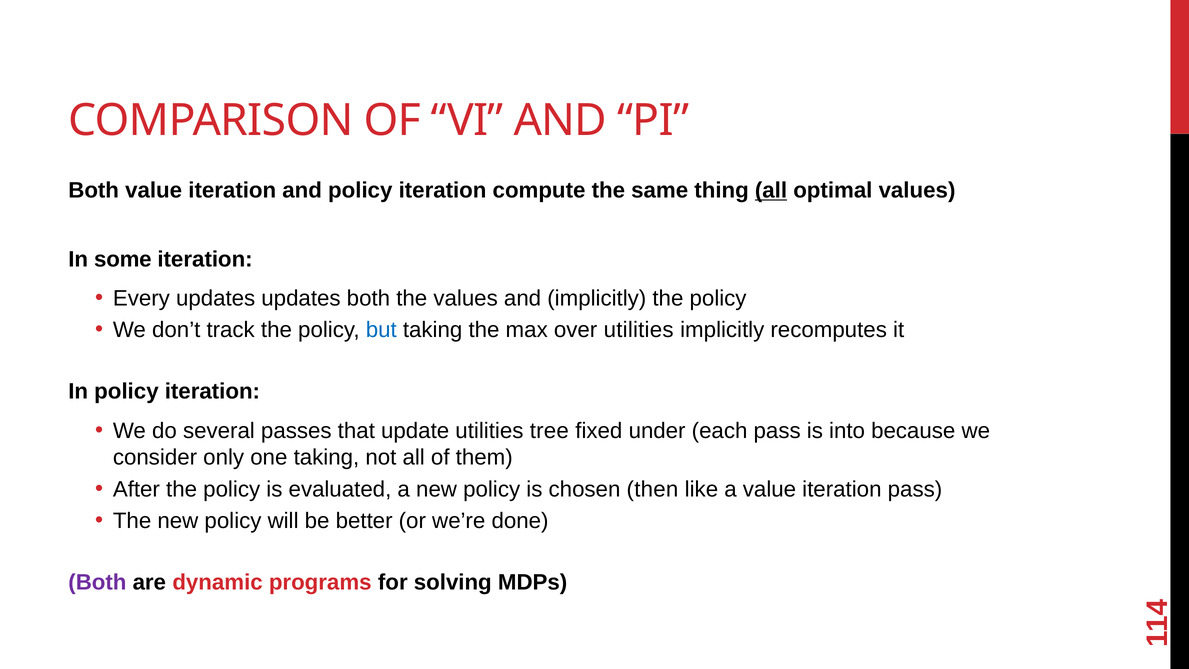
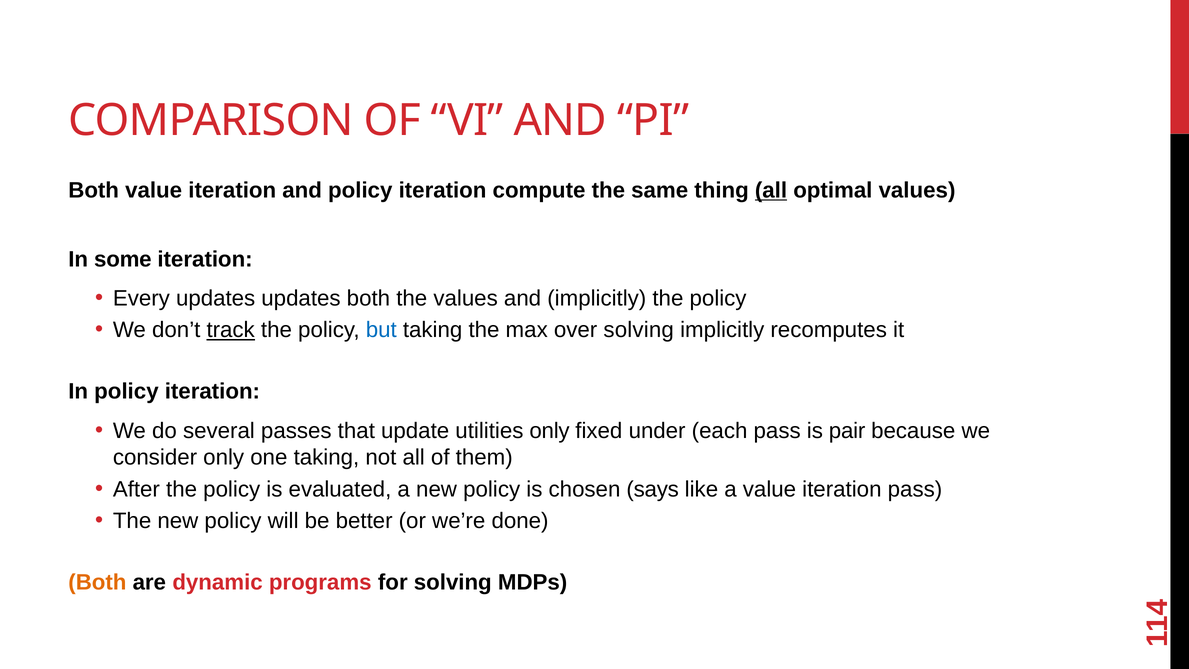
track underline: none -> present (231, 330)
over utilities: utilities -> solving (639, 330)
utilities tree: tree -> only (550, 431)
into: into -> pair (847, 431)
then: then -> says (653, 489)
Both colour: purple -> orange (97, 582)
